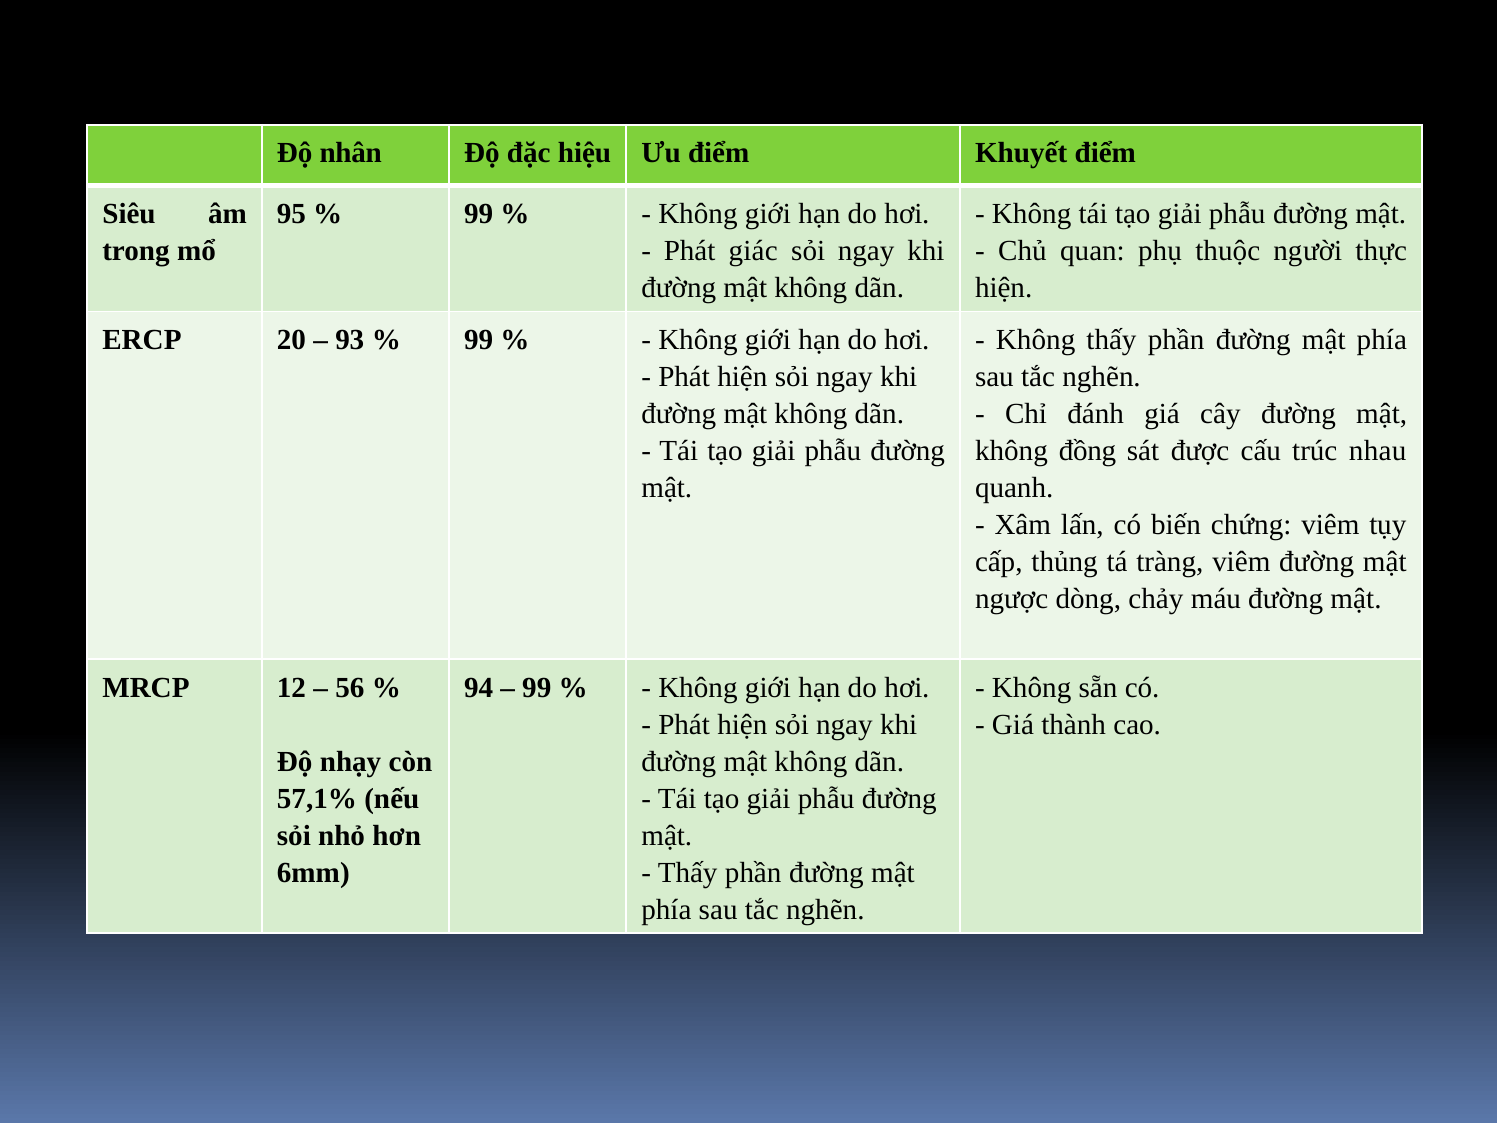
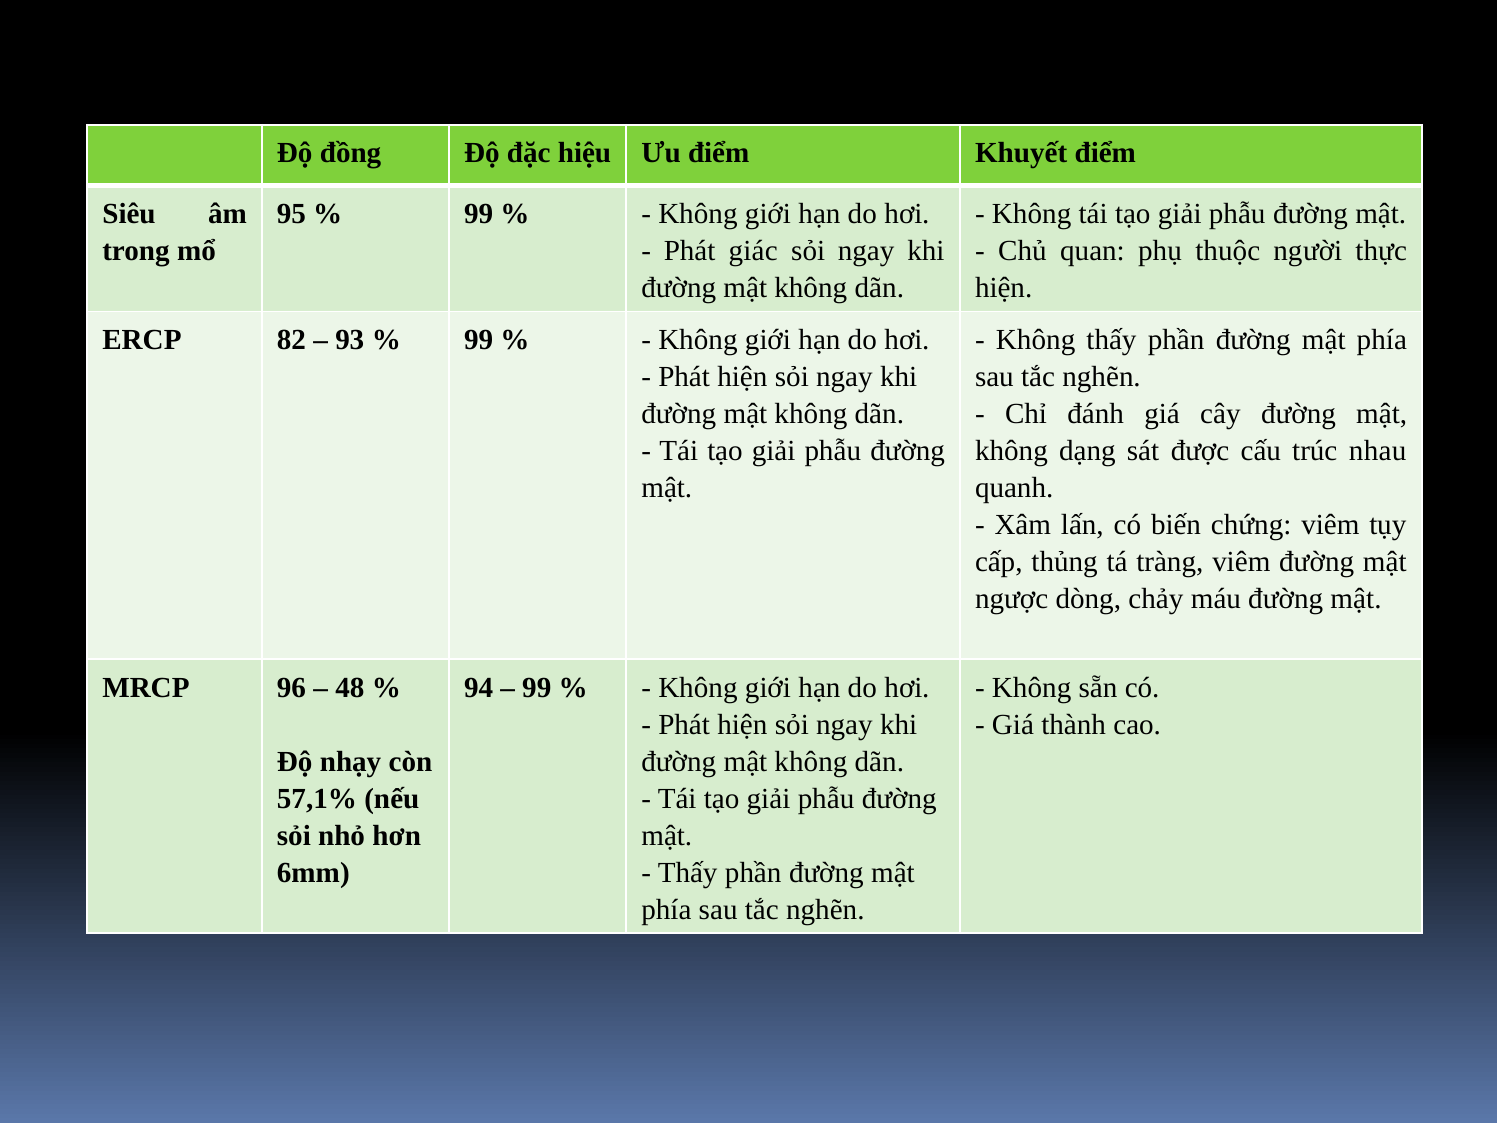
nhân: nhân -> đồng (351, 153)
20: 20 -> 82 (291, 340)
đồng: đồng -> dạng (1087, 451)
12: 12 -> 96 (291, 688)
56: 56 -> 48 (350, 688)
